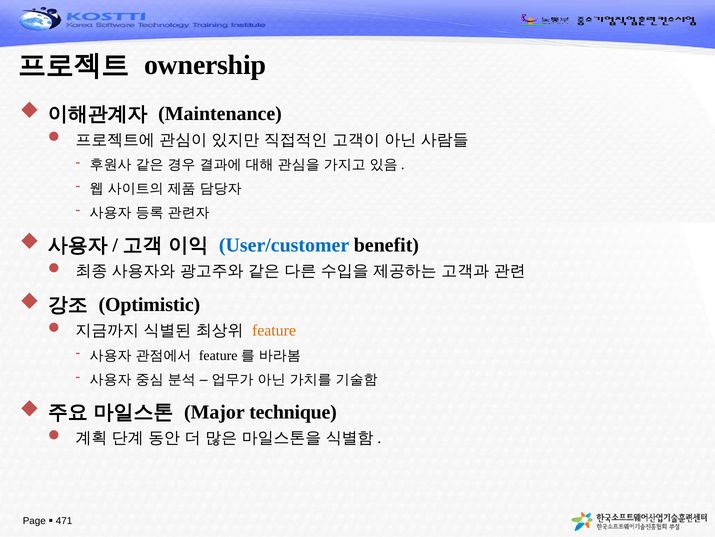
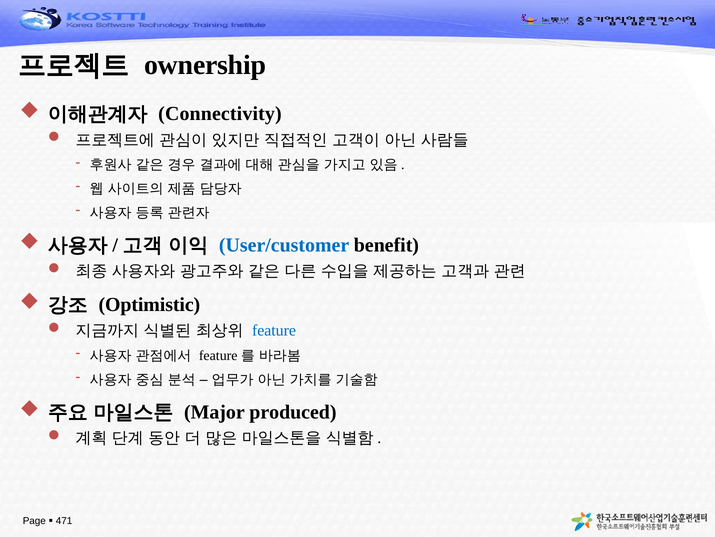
Maintenance: Maintenance -> Connectivity (220, 114)
feature colour: orange -> blue (274, 330)
technique: technique -> produced (293, 412)
